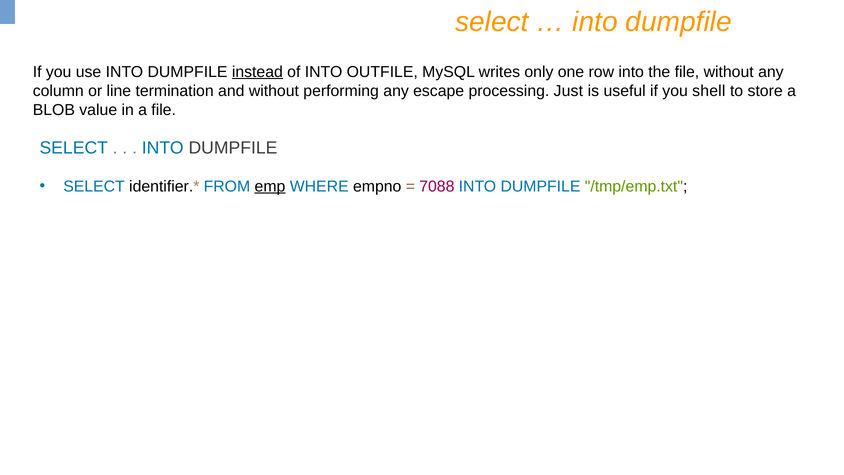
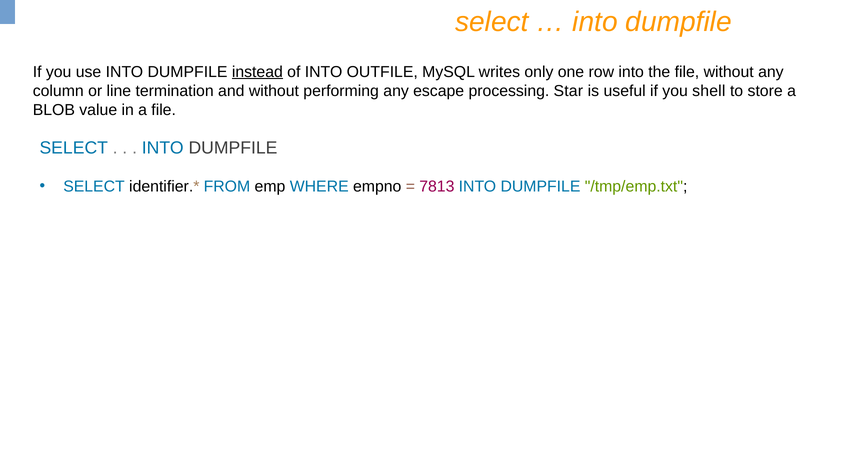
Just: Just -> Star (568, 91)
emp underline: present -> none (270, 186)
7088: 7088 -> 7813 (437, 186)
